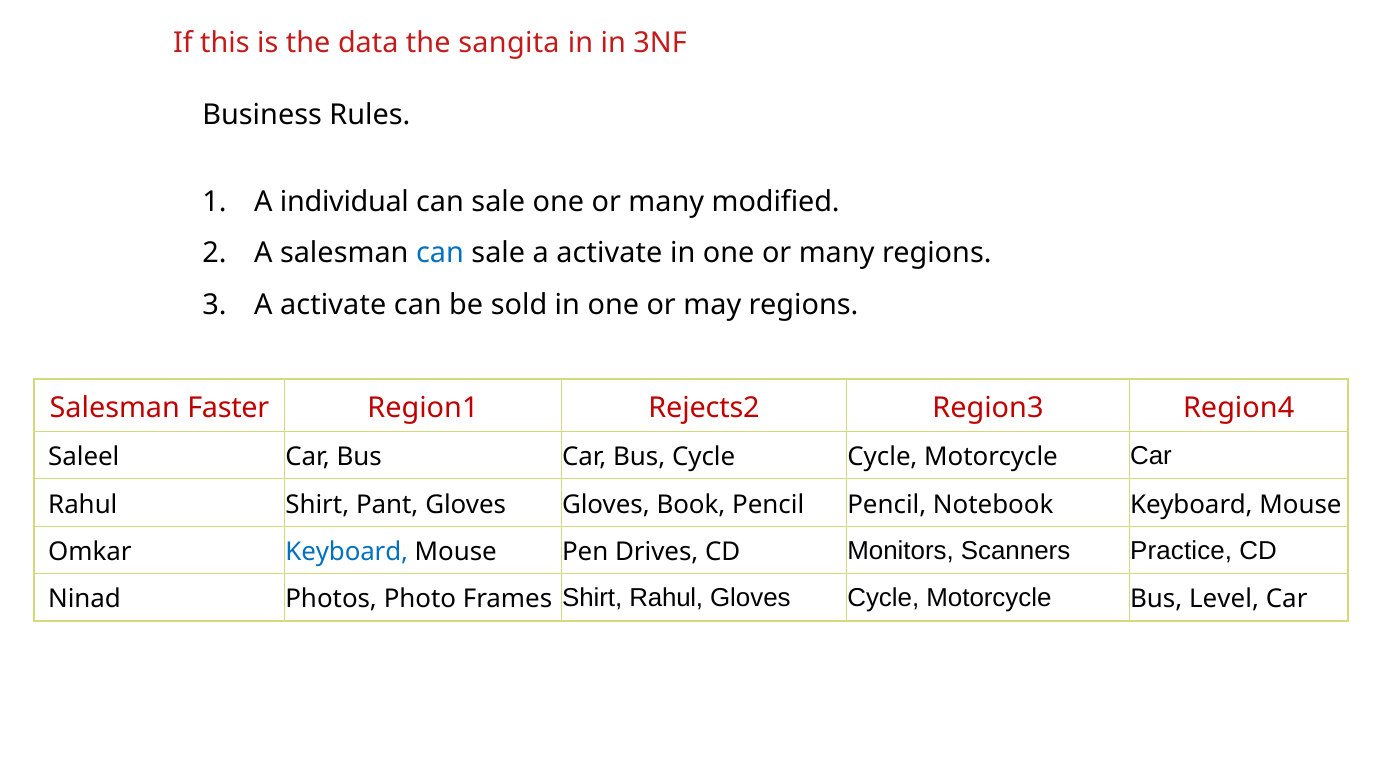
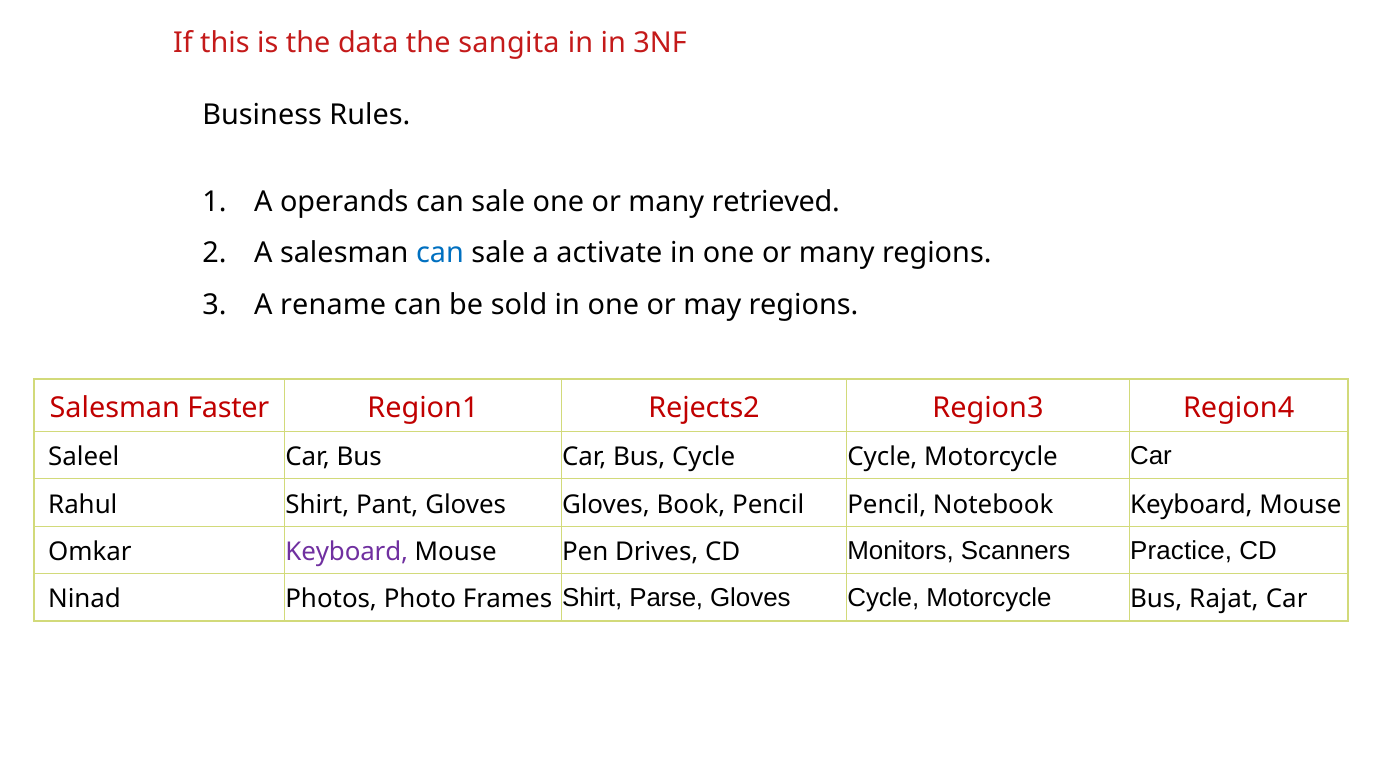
individual: individual -> operands (344, 202)
modified: modified -> retrieved (776, 202)
activate: activate -> rename (333, 305)
Keyboard colour: blue -> purple (347, 552)
Shirt Rahul: Rahul -> Parse (666, 598)
Level: Level -> Rajat (1224, 599)
